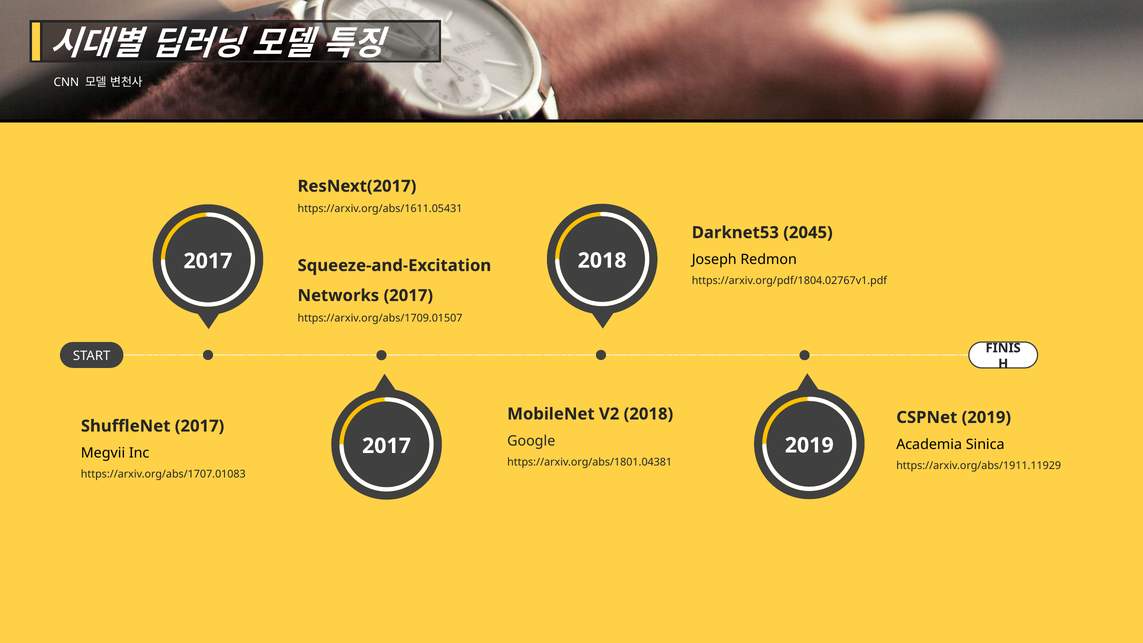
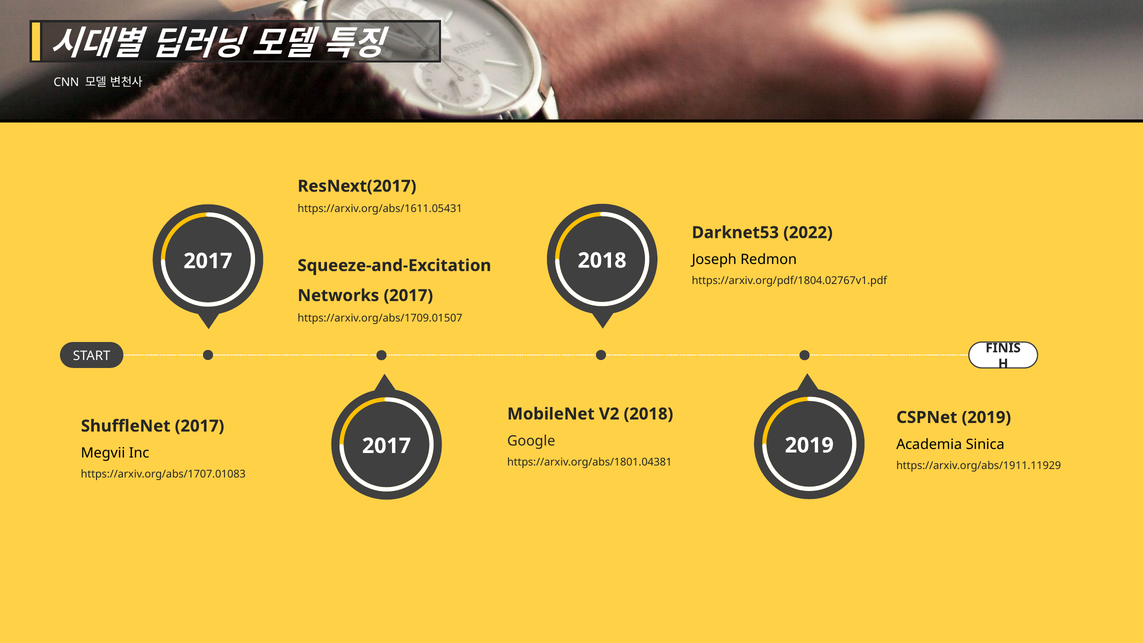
2045: 2045 -> 2022 (808, 233)
